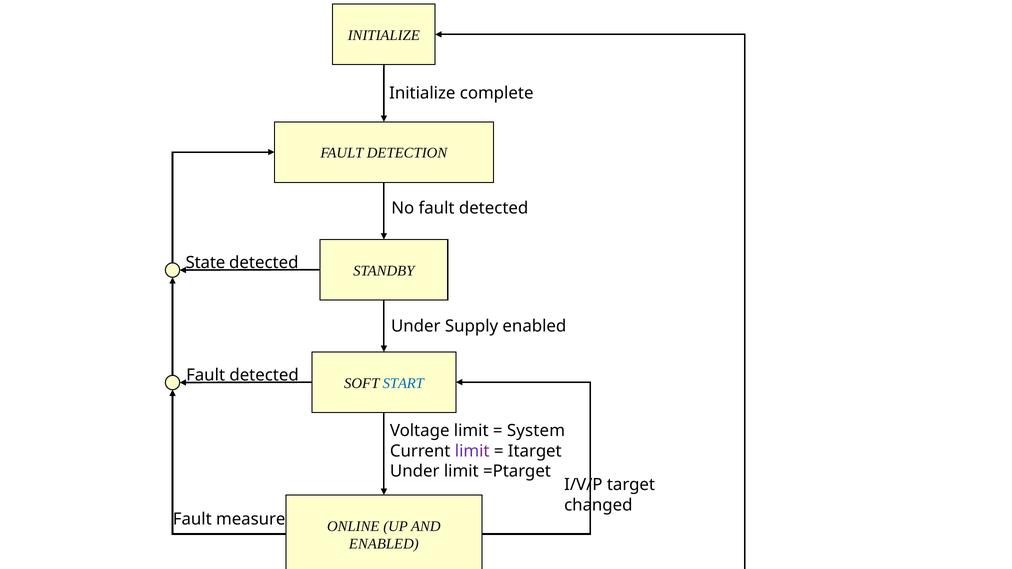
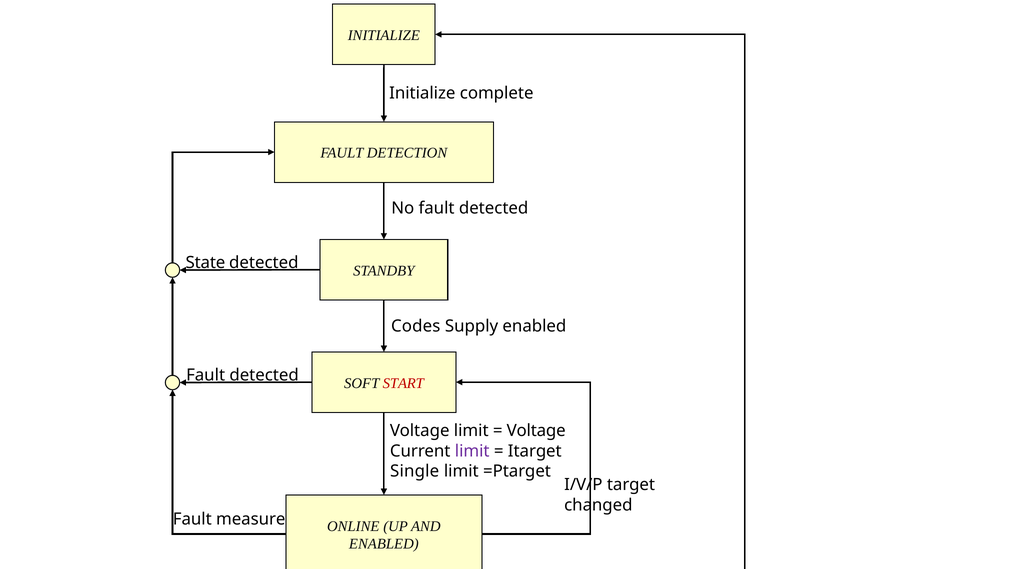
Under: Under -> Codes (416, 326)
START colour: blue -> red (403, 383)
System: System -> Voltage (536, 431)
Under: Under -> Single (415, 471)
